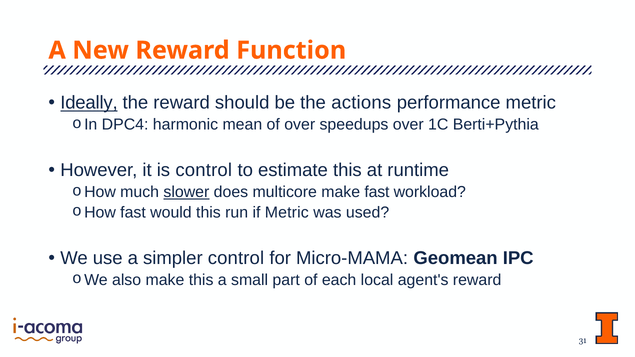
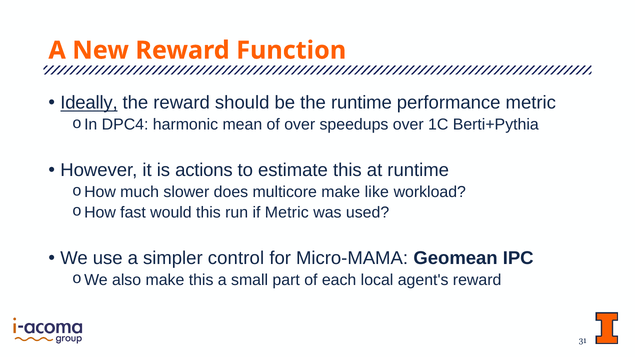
the actions: actions -> runtime (361, 103)
is control: control -> actions (204, 170)
slower underline: present -> none (186, 192)
make fast: fast -> like (377, 192)
